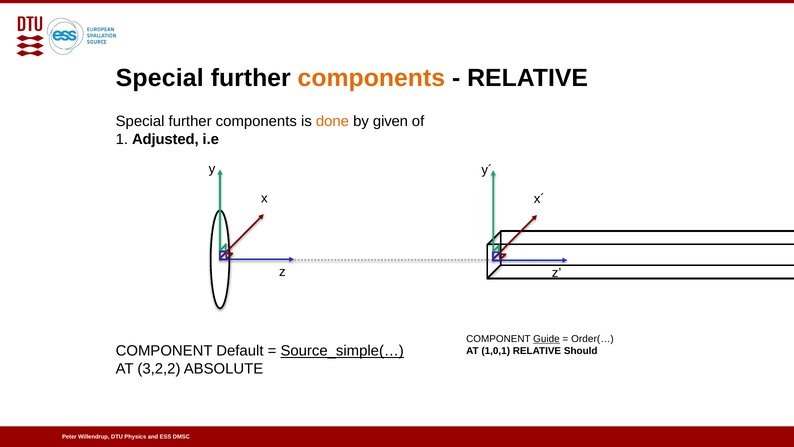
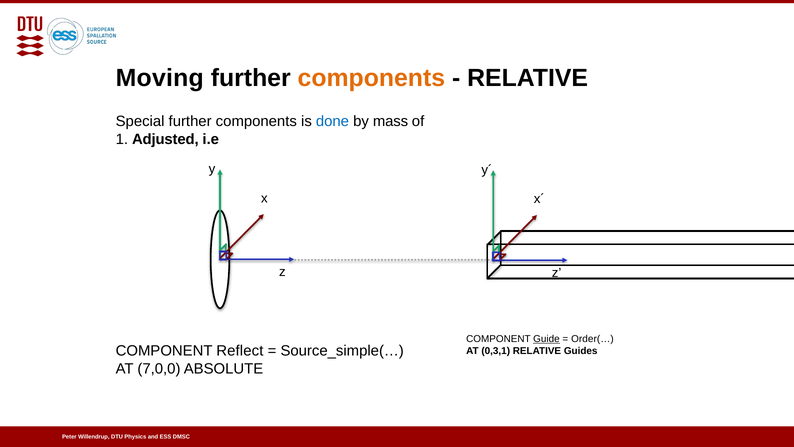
Special: Special -> Moving (160, 78)
done colour: orange -> blue (332, 121)
given: given -> mass (391, 121)
Default: Default -> Reflect (240, 351)
Source_simple(… underline: present -> none (342, 351)
1,0,1: 1,0,1 -> 0,3,1 (496, 351)
Should: Should -> Guides (581, 351)
3,2,2: 3,2,2 -> 7,0,0 (159, 369)
